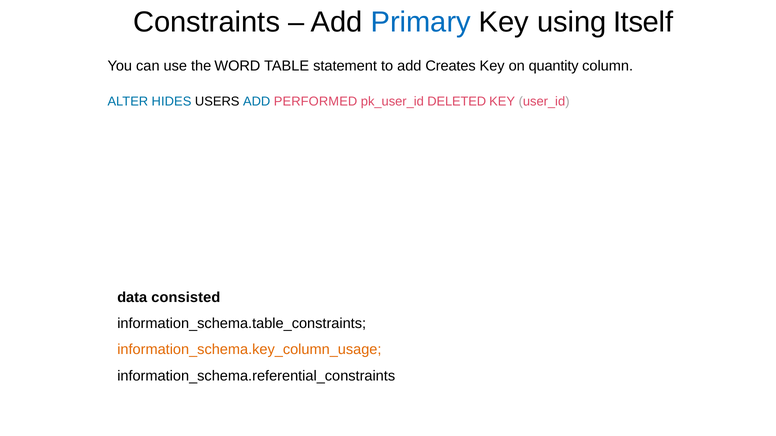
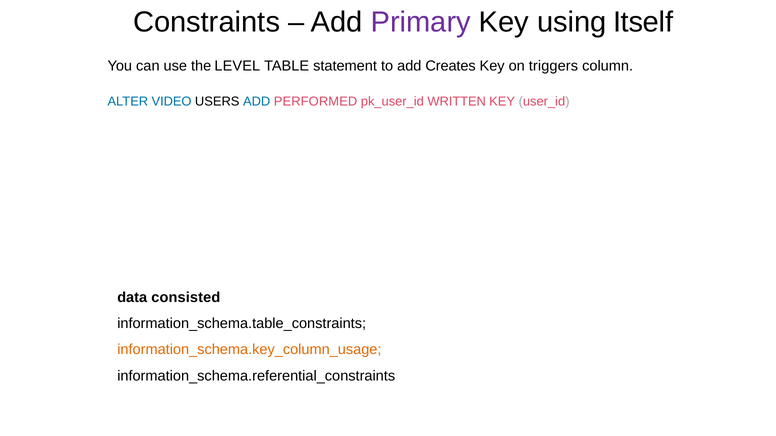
Primary colour: blue -> purple (421, 22)
WORD: WORD -> LEVEL (237, 66)
quantity: quantity -> triggers (553, 66)
HIDES: HIDES -> VIDEO (172, 102)
DELETED: DELETED -> WRITTEN (457, 102)
